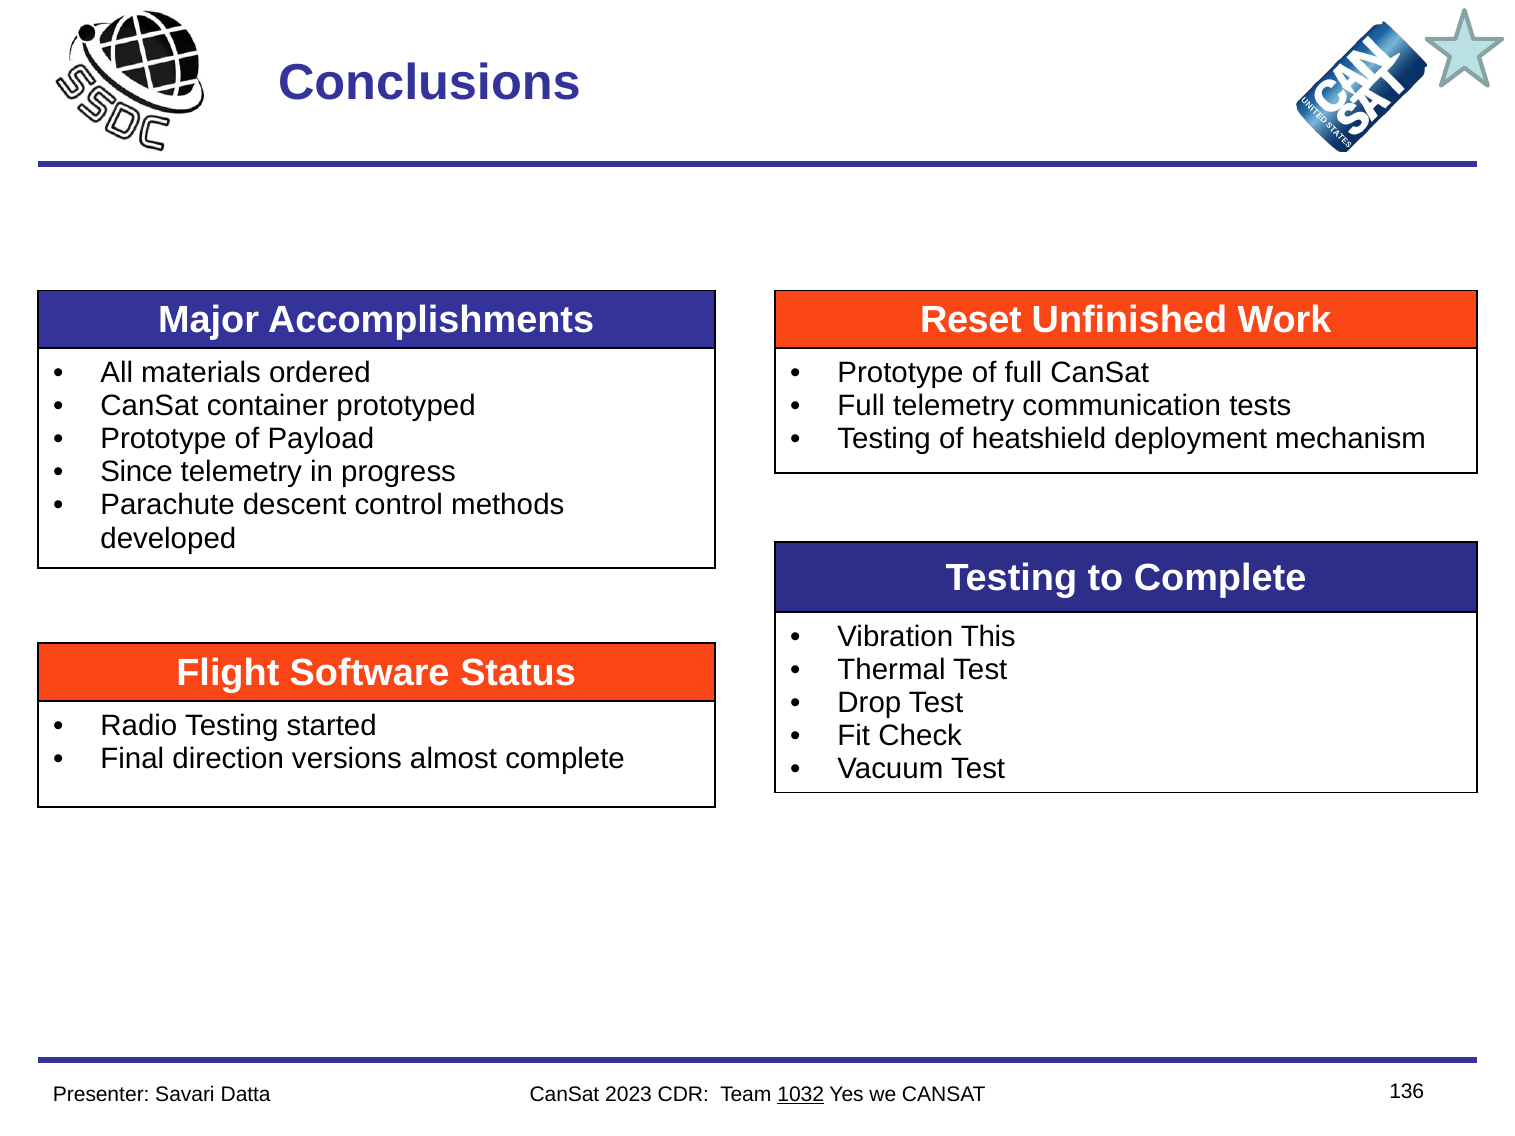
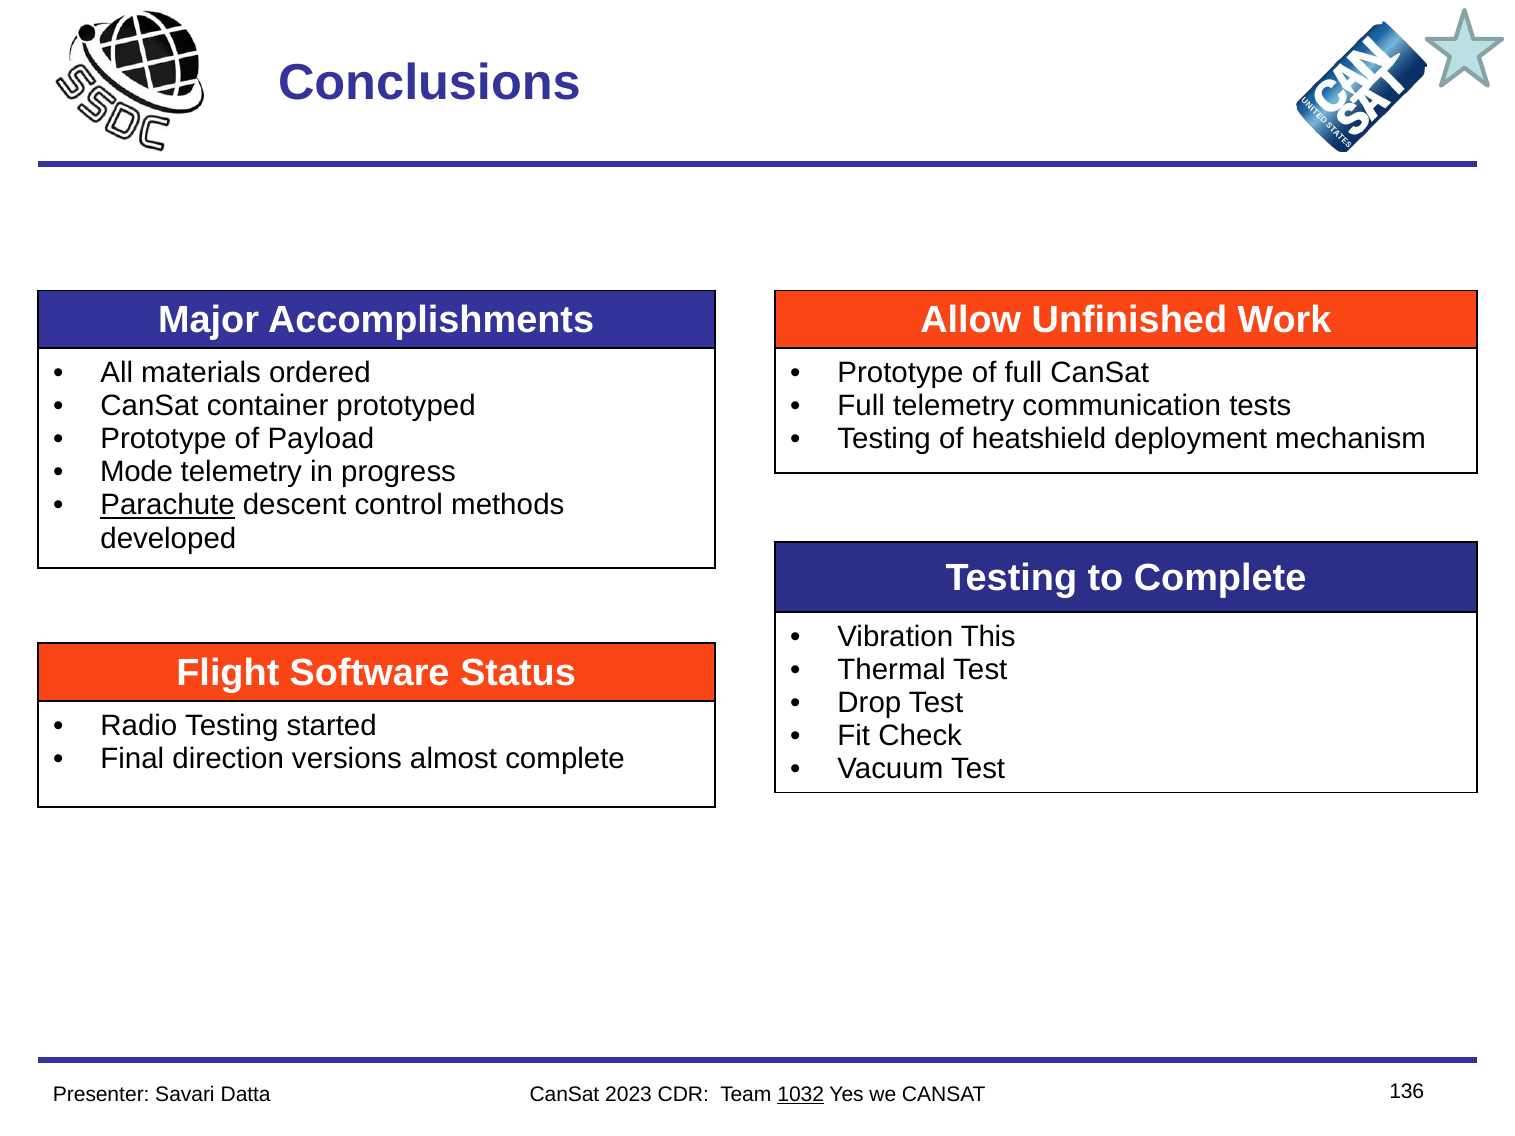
Reset: Reset -> Allow (971, 320)
Since: Since -> Mode (137, 472)
Parachute underline: none -> present (168, 505)
